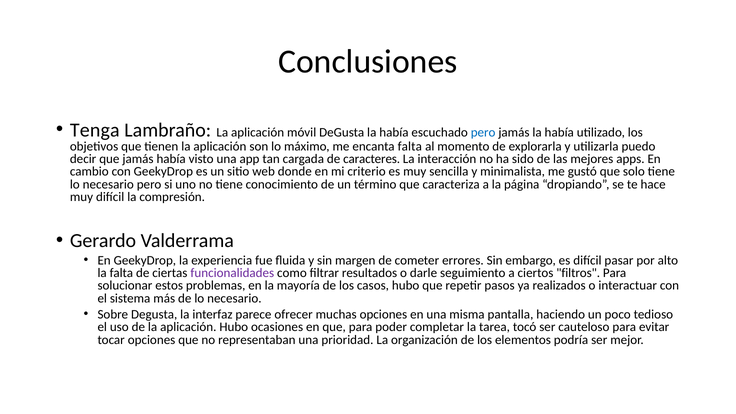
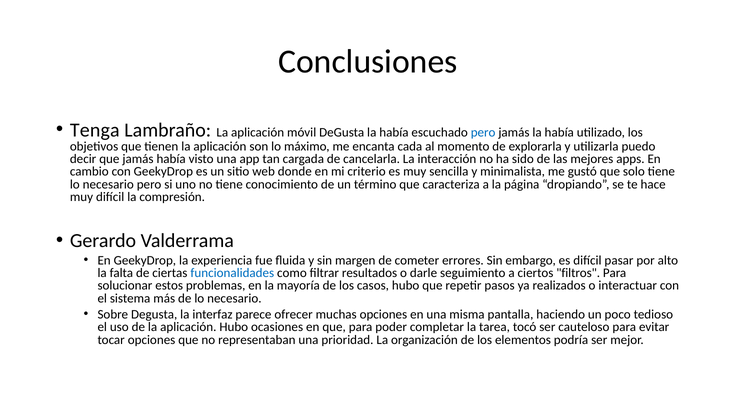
encanta falta: falta -> cada (410, 146)
caracteres: caracteres -> cancelarla (372, 159)
funcionalidades colour: purple -> blue (232, 273)
